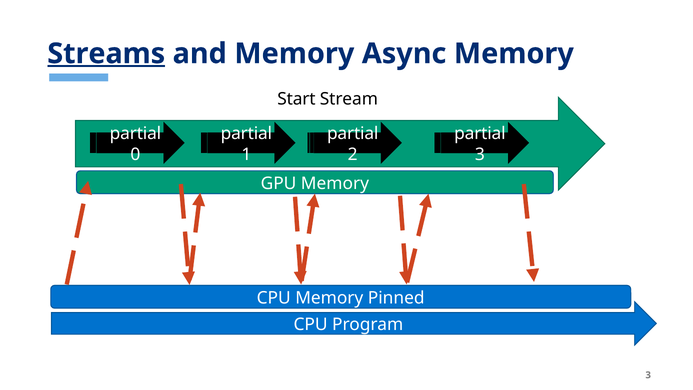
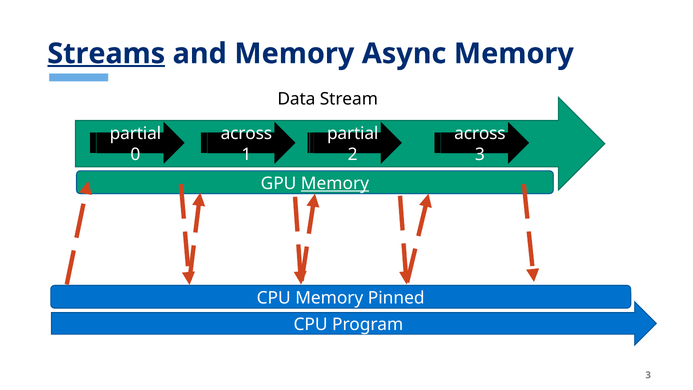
Start: Start -> Data (296, 99)
partial: partial -> across (246, 134)
partial: partial -> across (480, 134)
Memory underline: none -> present (335, 183)
